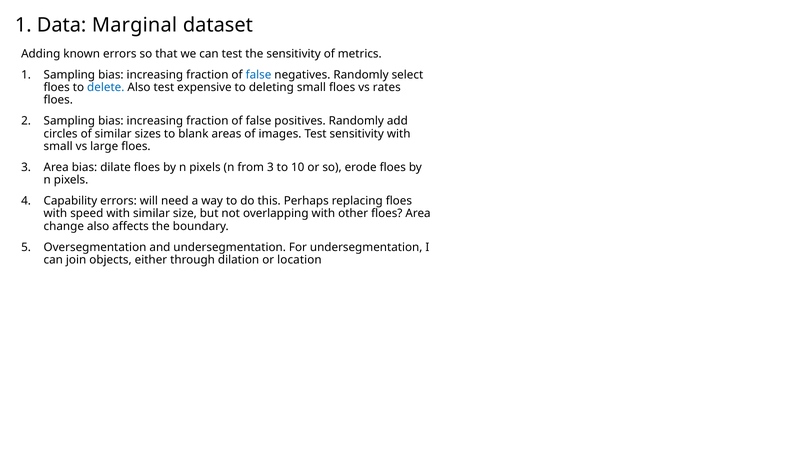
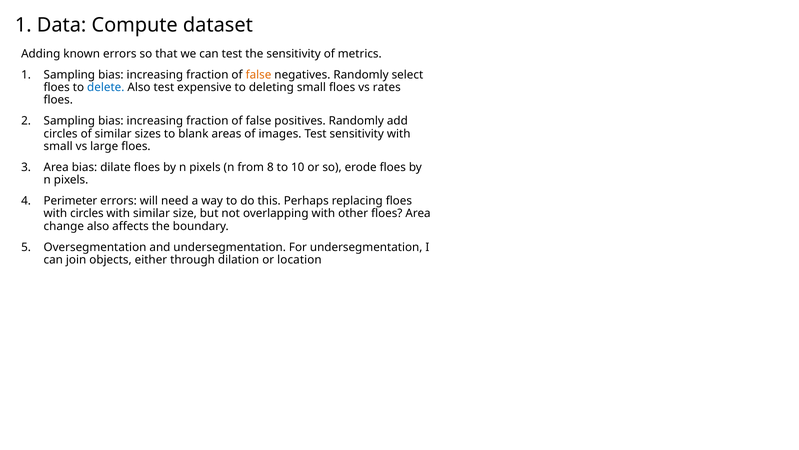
Marginal: Marginal -> Compute (135, 25)
false colour: blue -> orange (258, 75)
from 3: 3 -> 8 (270, 167)
Capability: Capability -> Perimeter (70, 201)
with speed: speed -> circles (87, 213)
